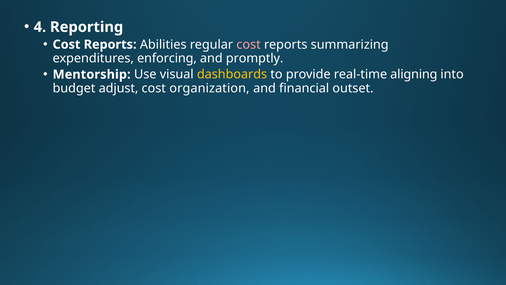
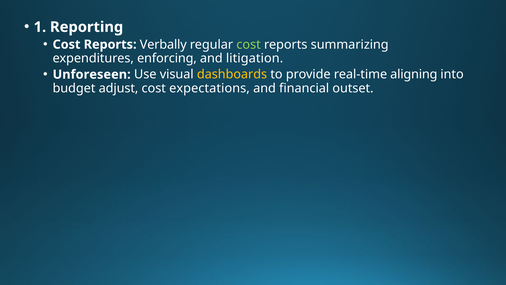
4: 4 -> 1 (40, 27)
Abilities: Abilities -> Verbally (163, 44)
cost colour: pink -> light green (249, 44)
promptly: promptly -> litigation (255, 58)
Mentorship: Mentorship -> Unforeseen (92, 74)
organization: organization -> expectations (209, 88)
